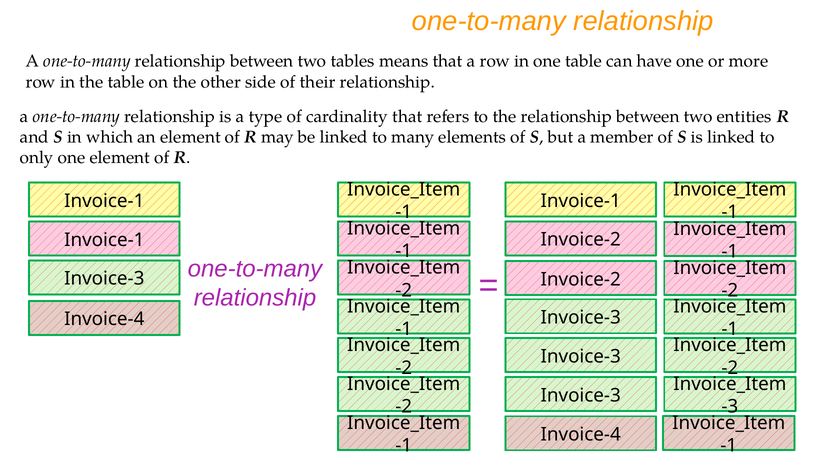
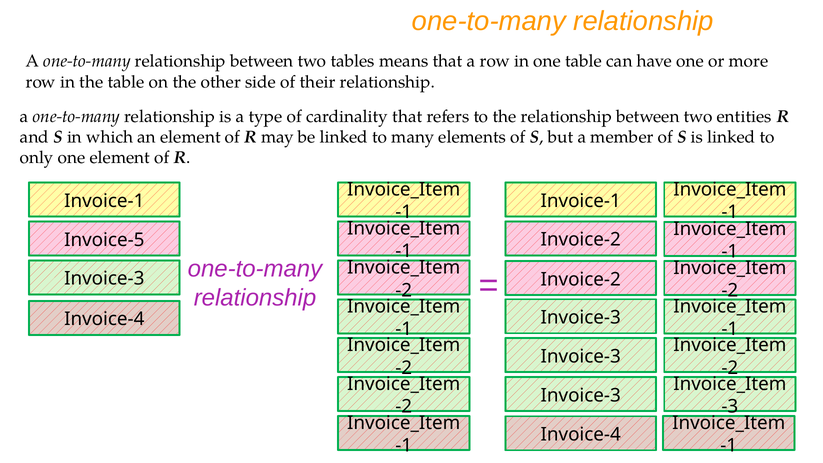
Invoice-1: Invoice-1 -> Invoice-5 (104, 240)
